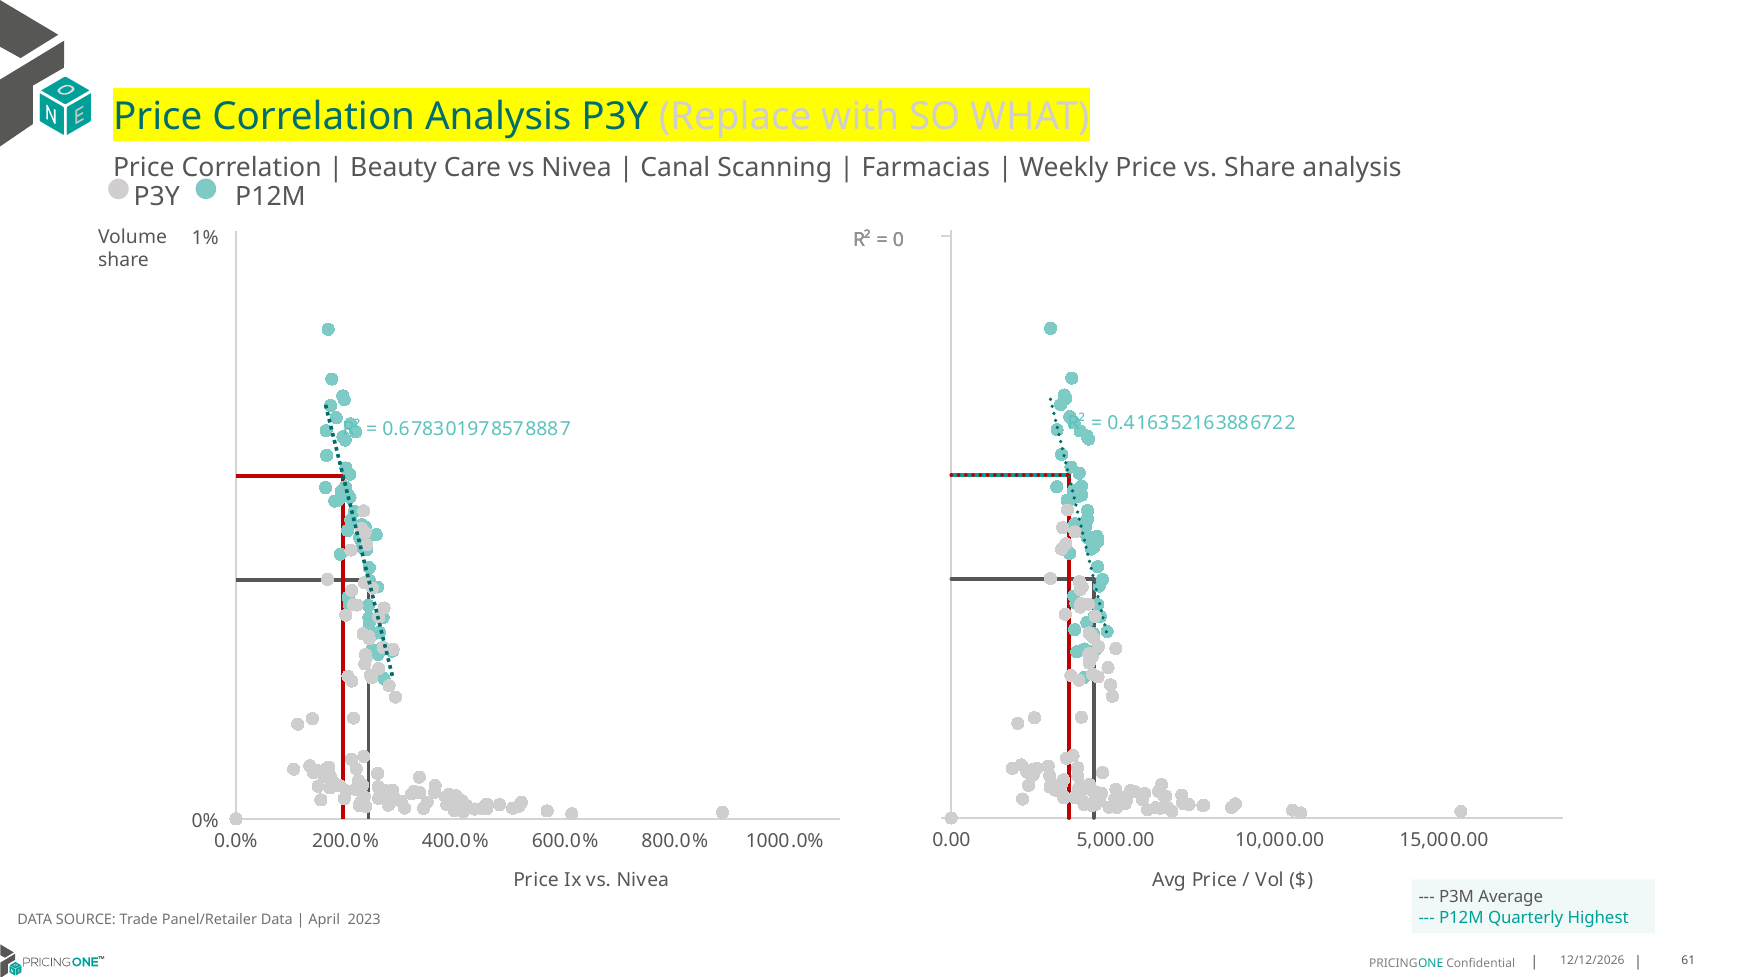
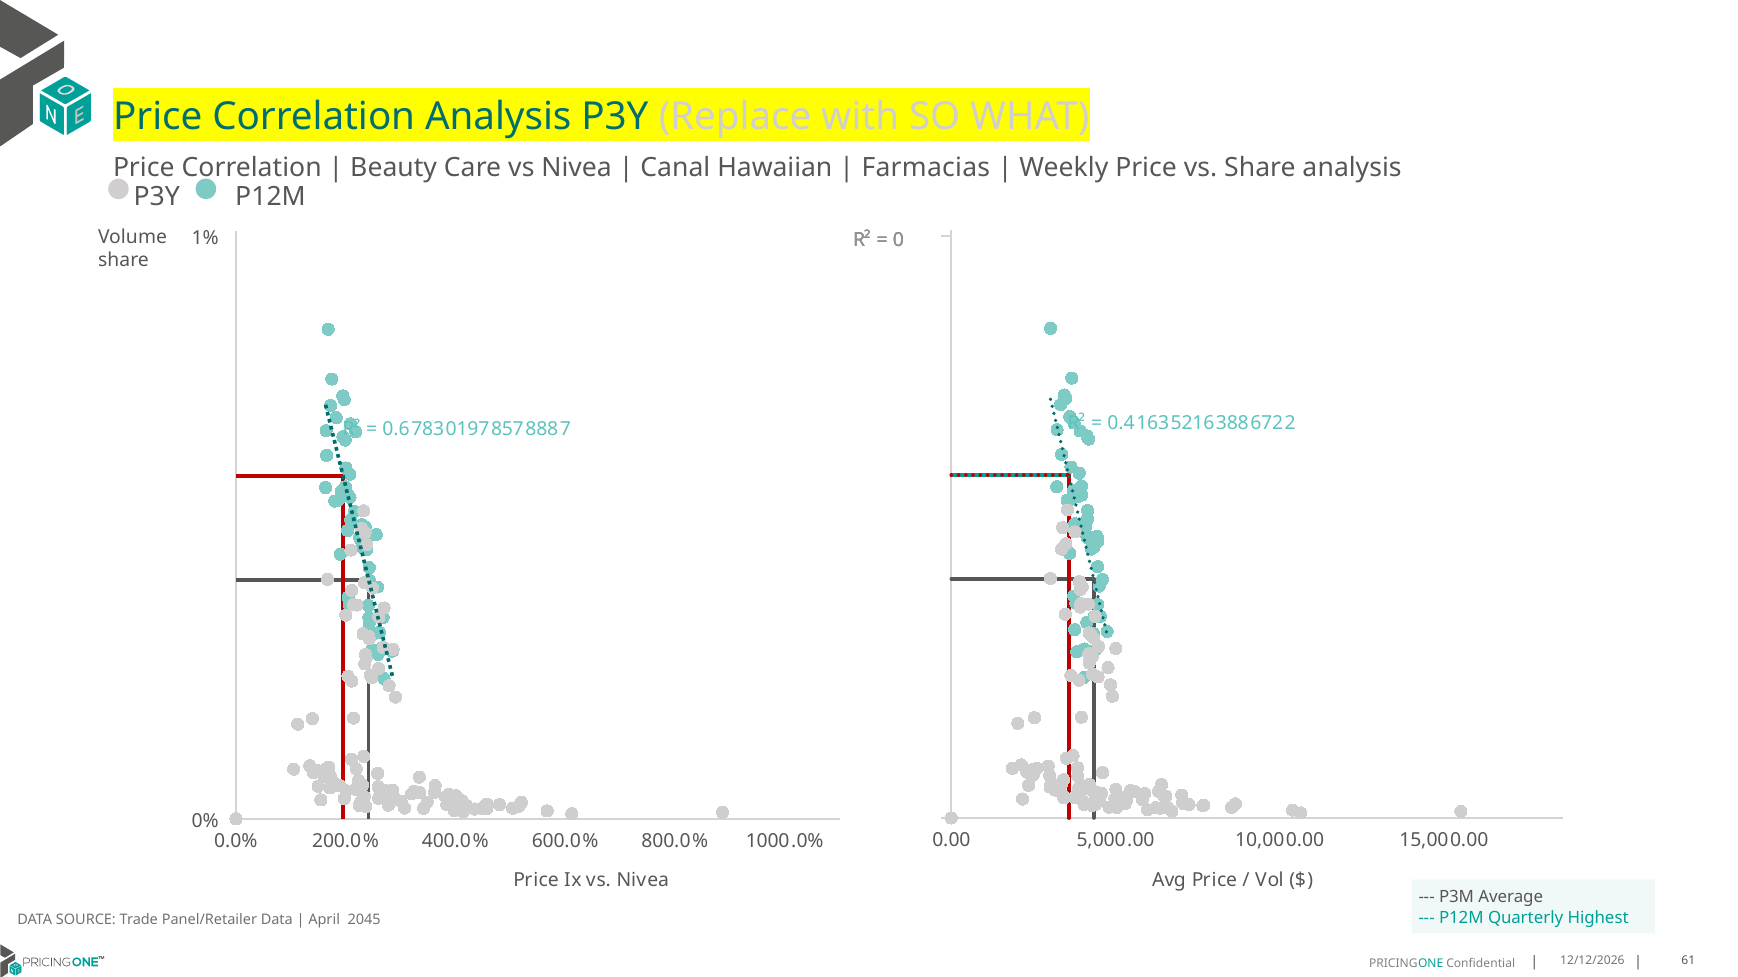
Scanning: Scanning -> Hawaiian (775, 168)
2023: 2023 -> 2045 (364, 921)
